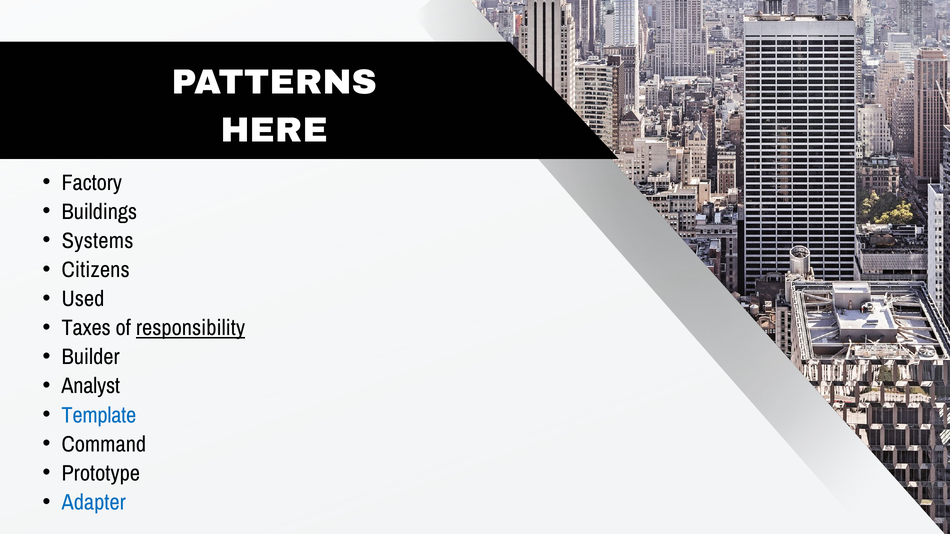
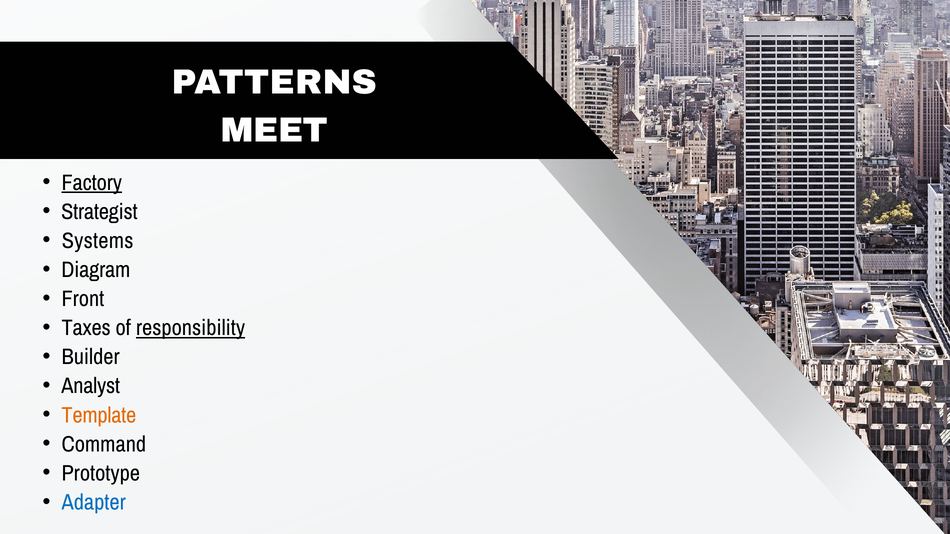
HERE: HERE -> MEET (274, 131)
Factory underline: none -> present (92, 183)
Buildings: Buildings -> Strategist (99, 212)
Citizens: Citizens -> Diagram (96, 270)
Used: Used -> Front (83, 299)
Template colour: blue -> orange (99, 415)
